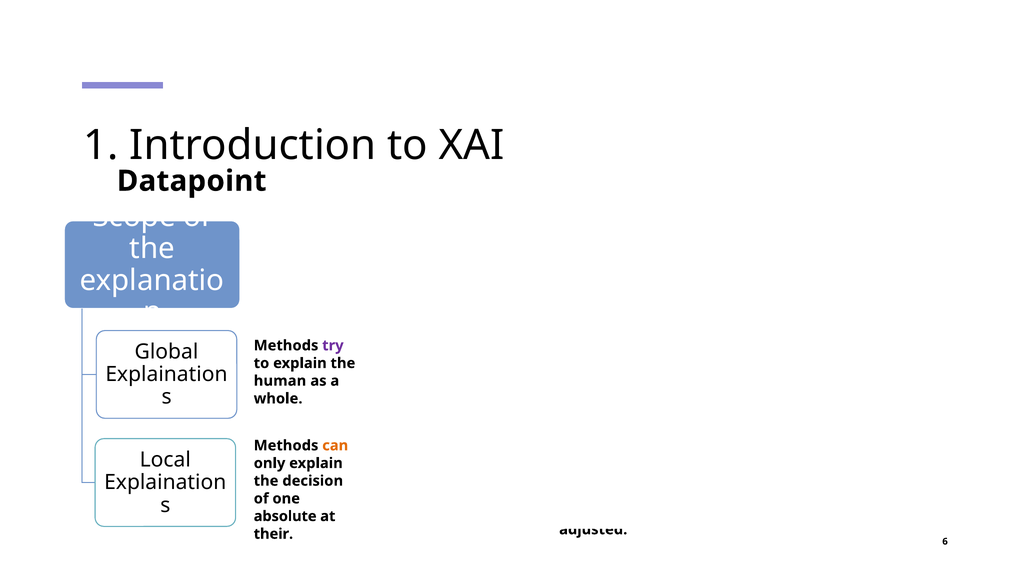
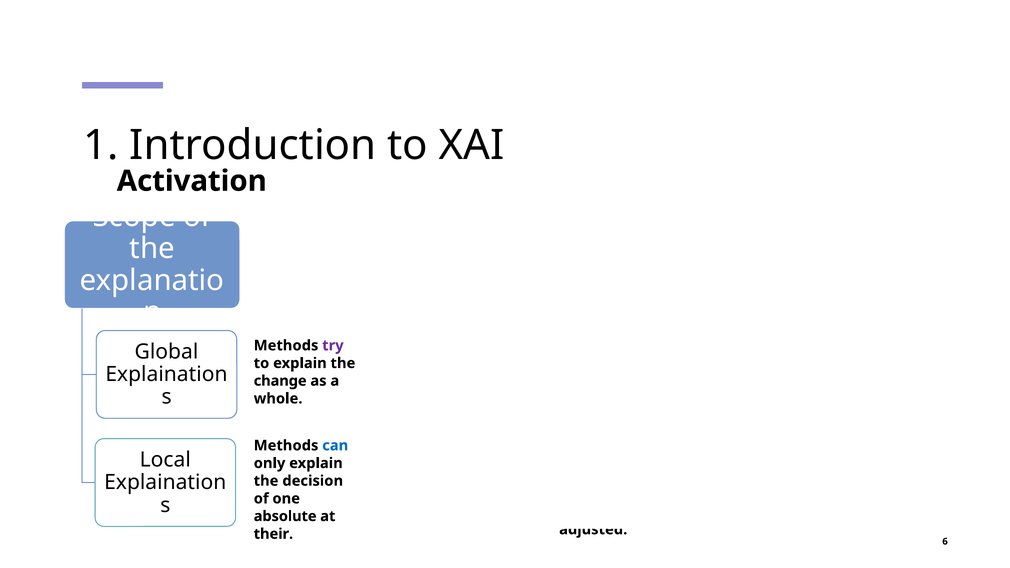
Datapoint: Datapoint -> Activation (192, 181)
human: human -> change (280, 381)
can colour: orange -> blue (335, 446)
